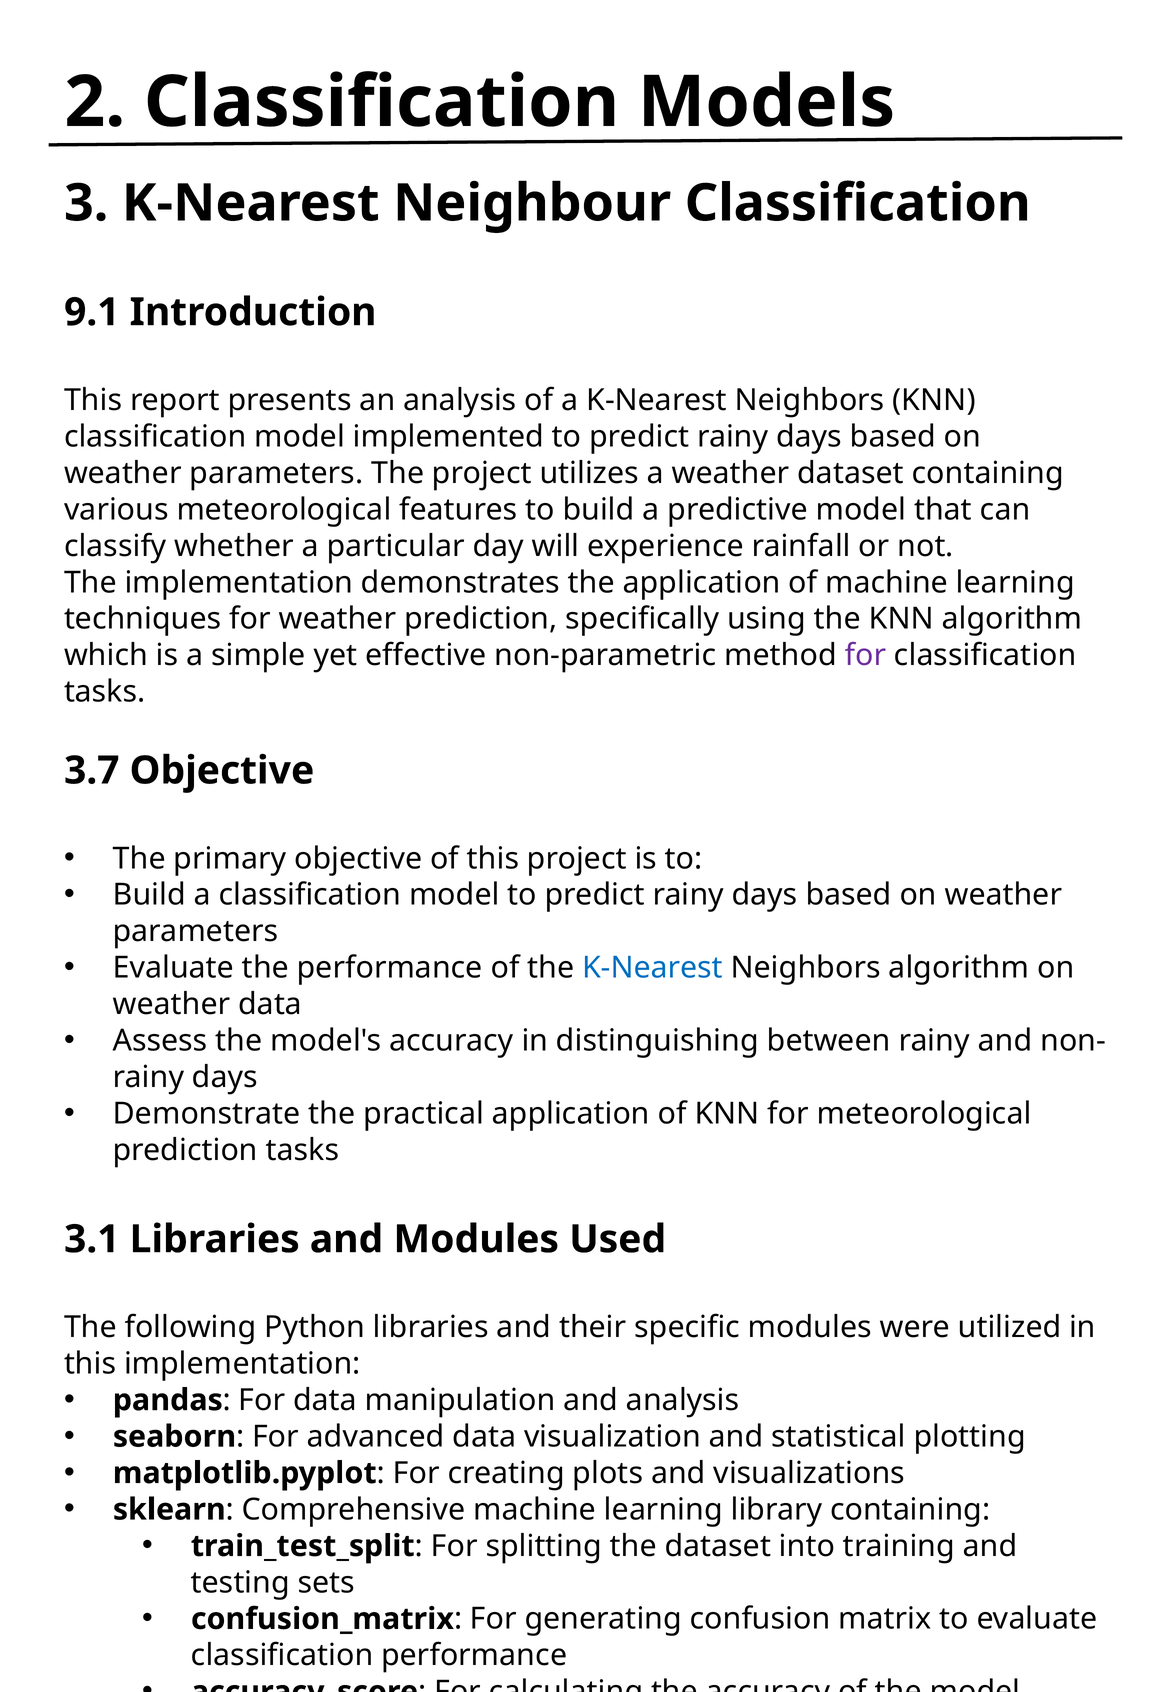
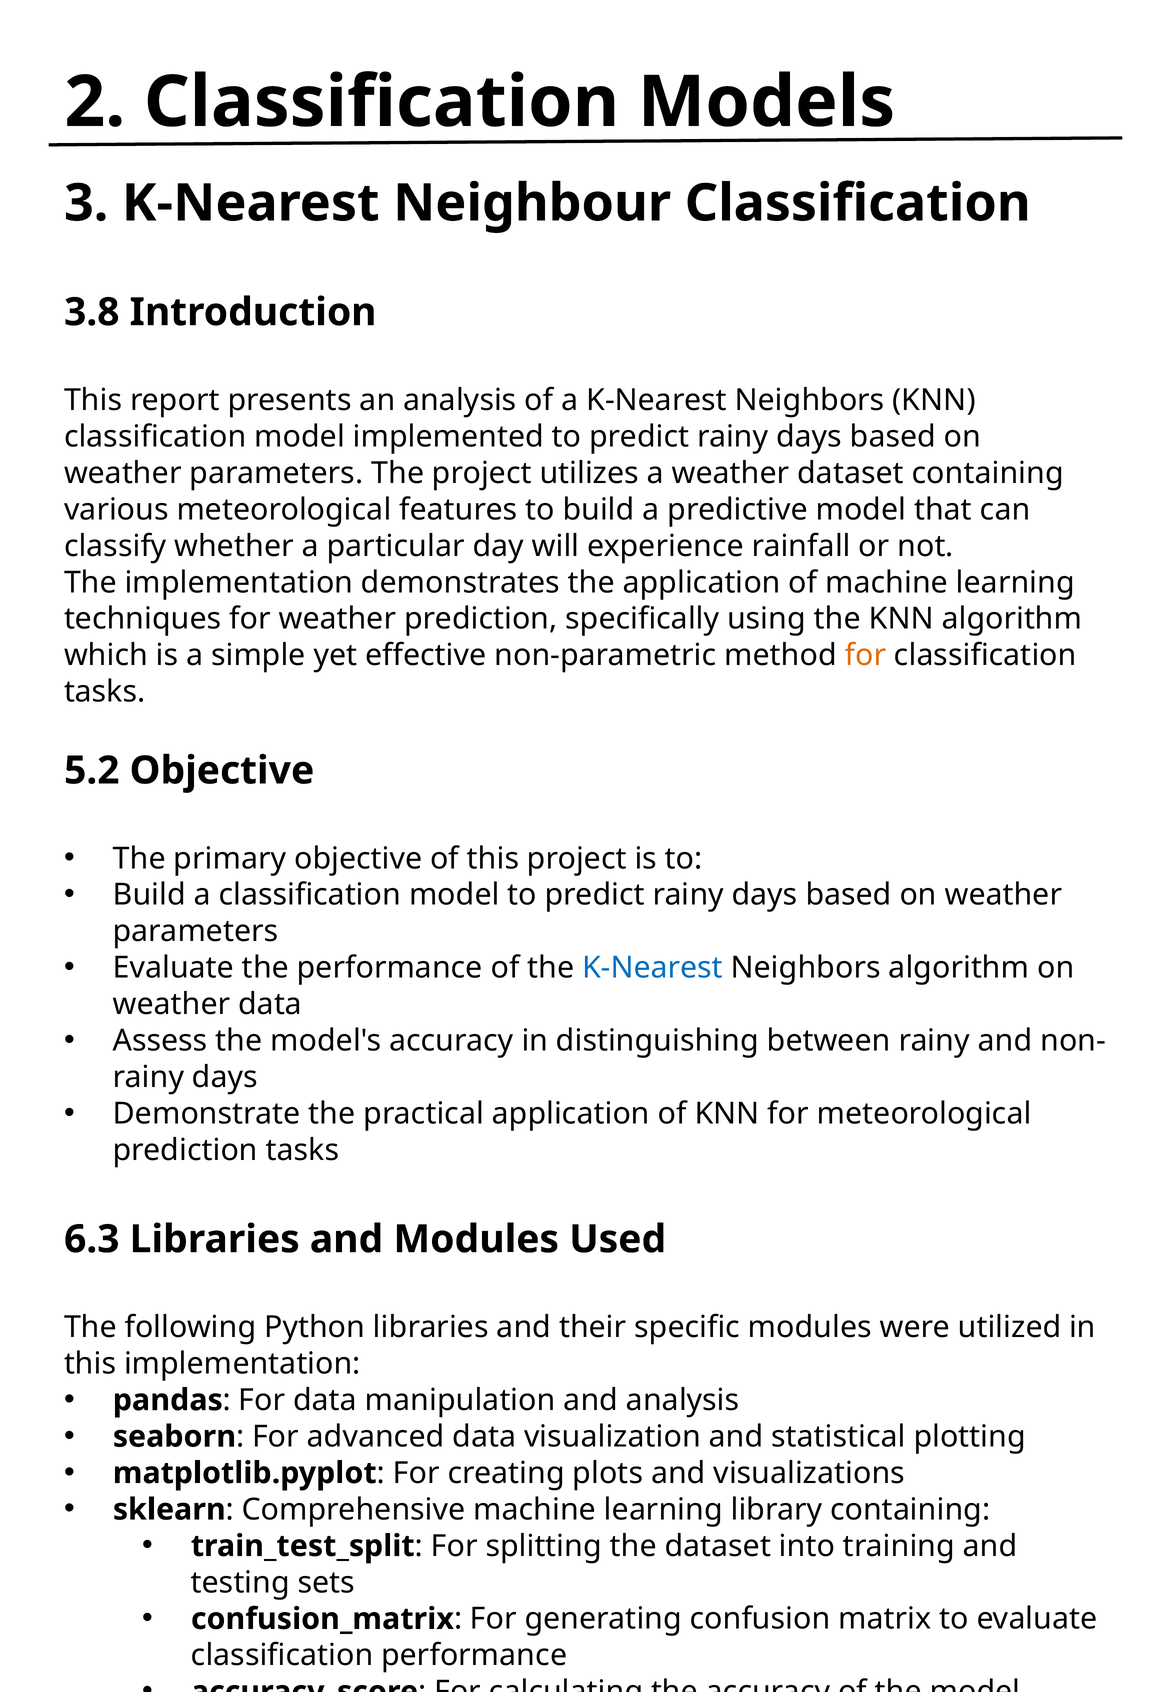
9.1: 9.1 -> 3.8 (92, 312)
for colour: purple -> orange (866, 655)
3.7: 3.7 -> 5.2 (92, 770)
3.1: 3.1 -> 6.3 (92, 1239)
